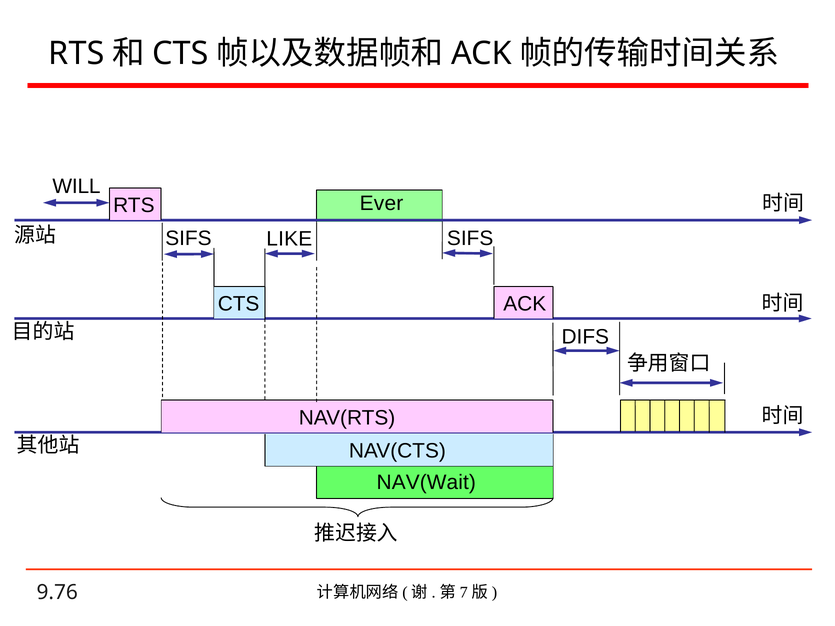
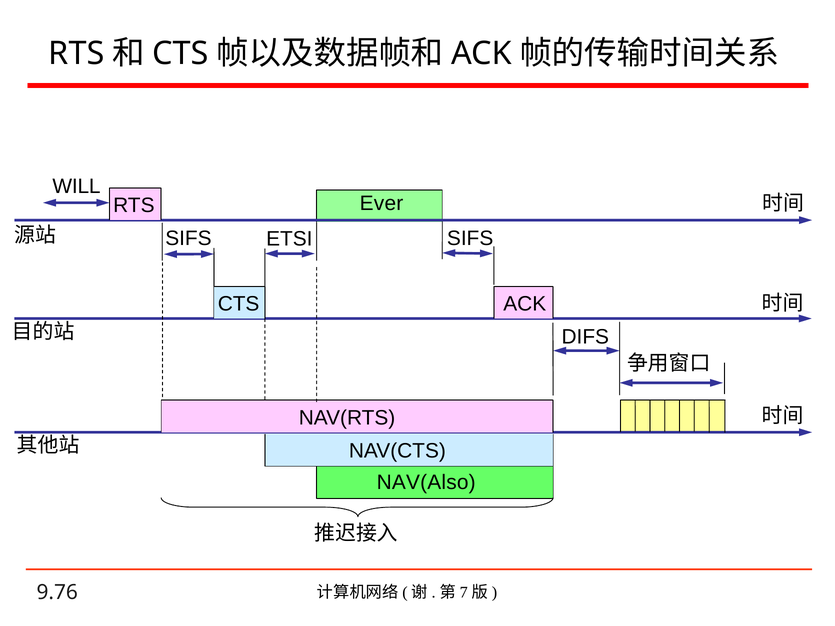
LIKE: LIKE -> ETSI (289, 239)
NAV(Wait: NAV(Wait -> NAV(Also (426, 482)
